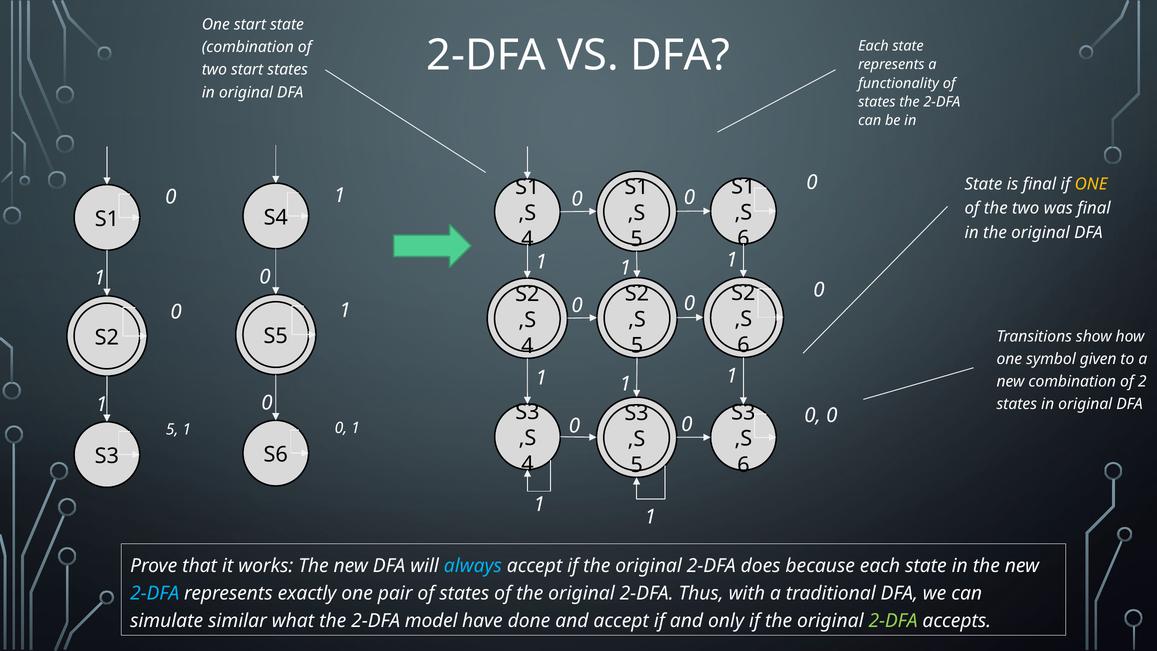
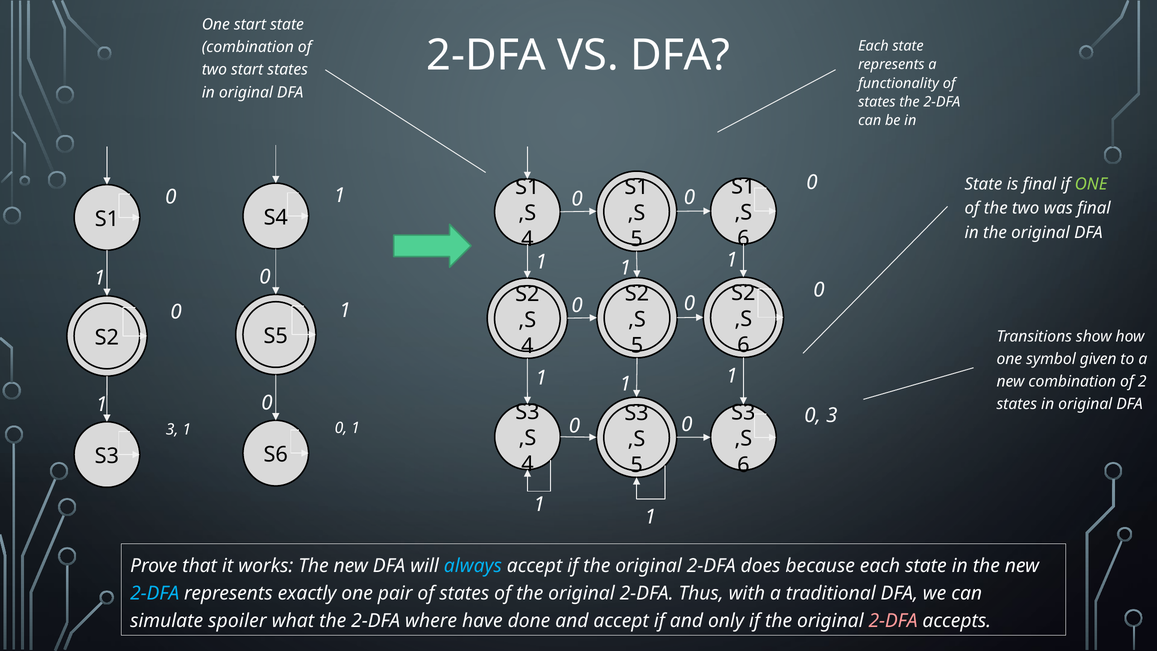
ONE colour: yellow -> light green (1091, 184)
0: 0 -> 3 (832, 415)
5: 5 -> 3 (172, 429)
similar: similar -> spoiler (237, 621)
model: model -> where (431, 621)
2-DFA colour: light green -> pink (893, 621)
